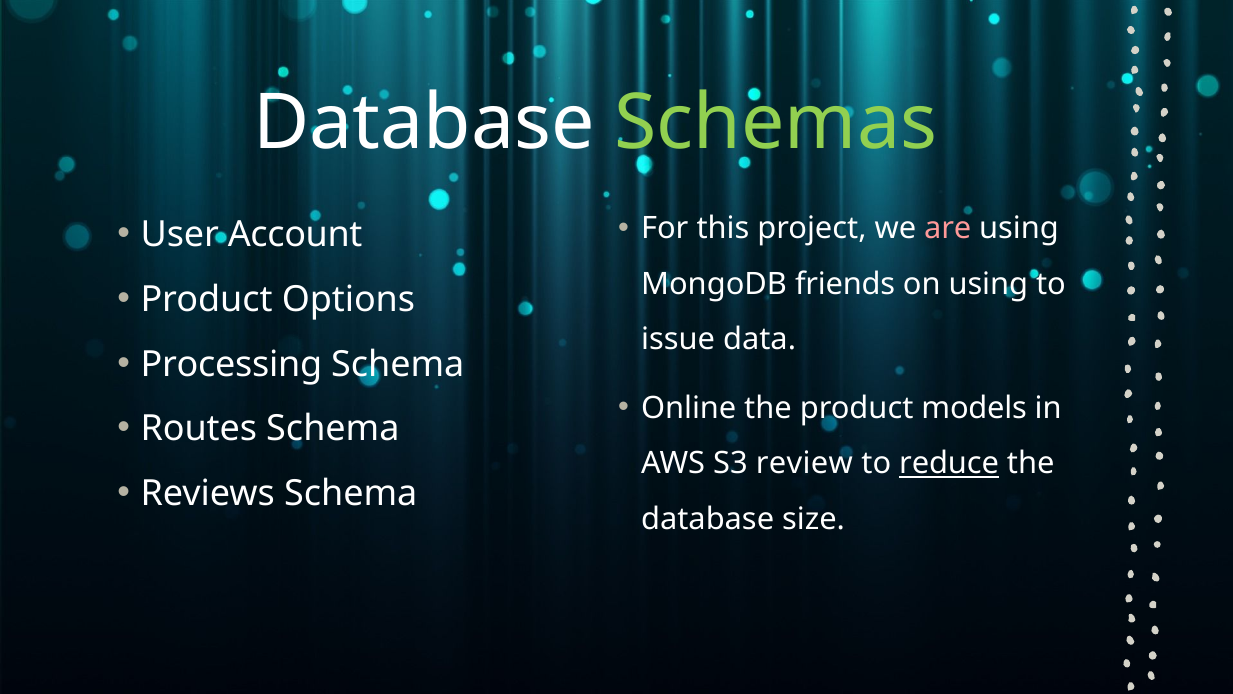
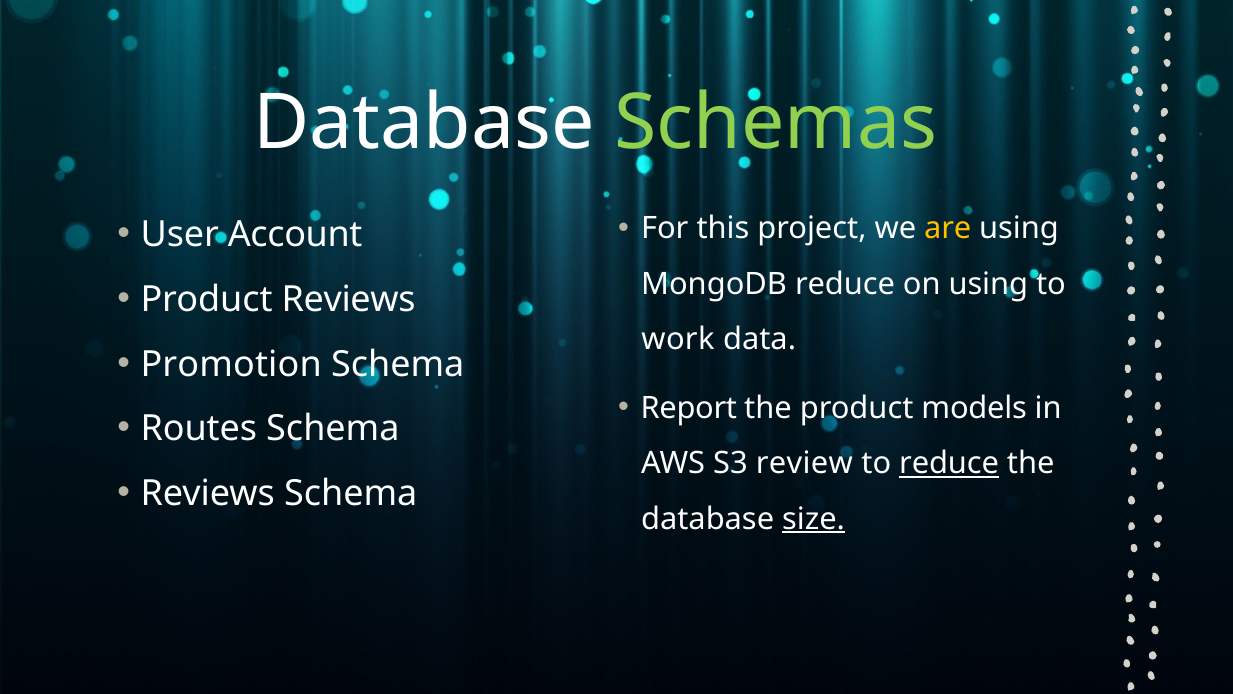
are colour: pink -> yellow (948, 228)
MongoDB friends: friends -> reduce (845, 284)
Product Options: Options -> Reviews (349, 299)
issue: issue -> work (678, 339)
Processing: Processing -> Promotion (231, 364)
Online: Online -> Report (689, 408)
size underline: none -> present (814, 519)
